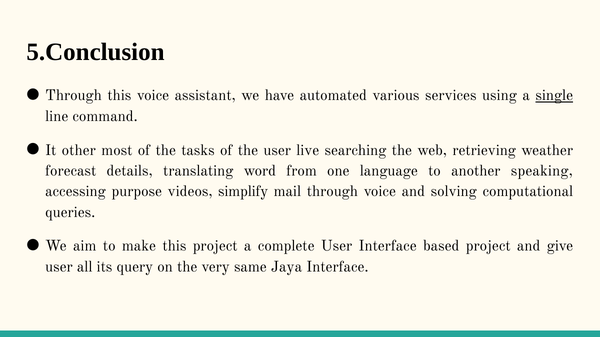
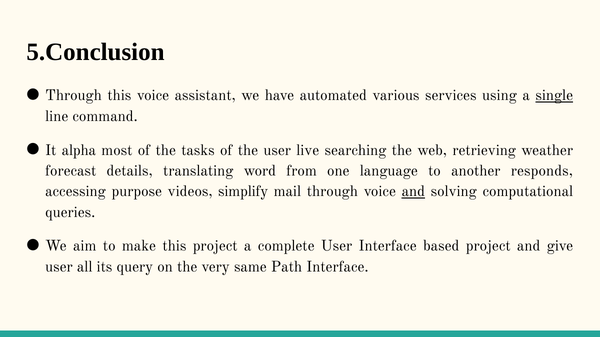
other: other -> alpha (79, 150)
speaking: speaking -> responds (542, 171)
and underline: none -> present (413, 192)
Jaya: Jaya -> Path (286, 267)
